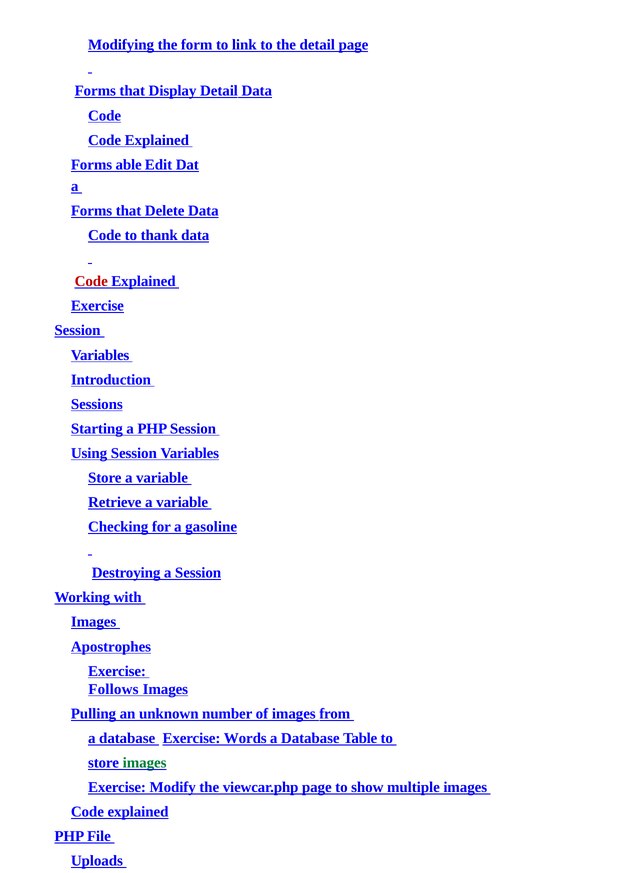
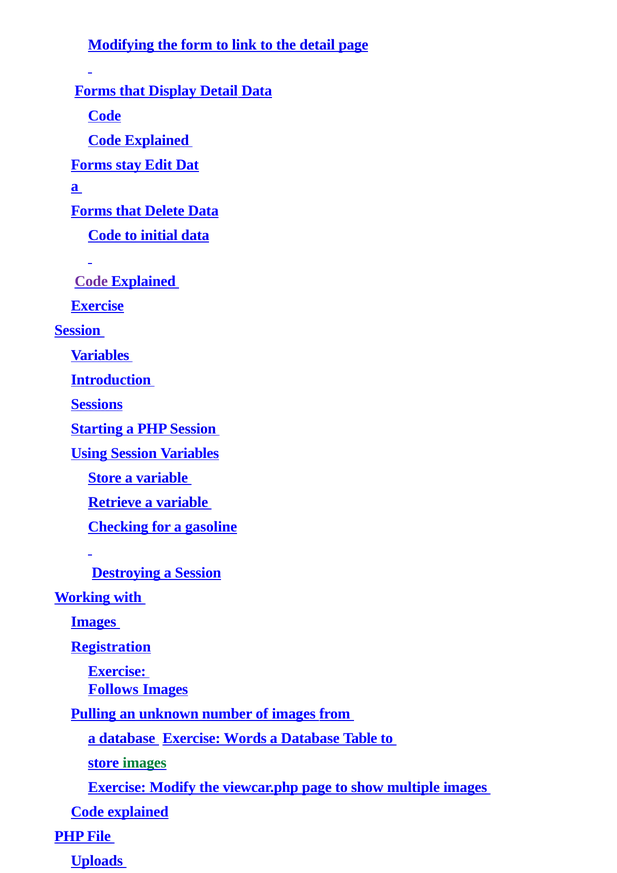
able: able -> stay (129, 165)
thank: thank -> initial (159, 235)
Code colour: red -> purple (91, 281)
Apostrophes: Apostrophes -> Registration (111, 647)
